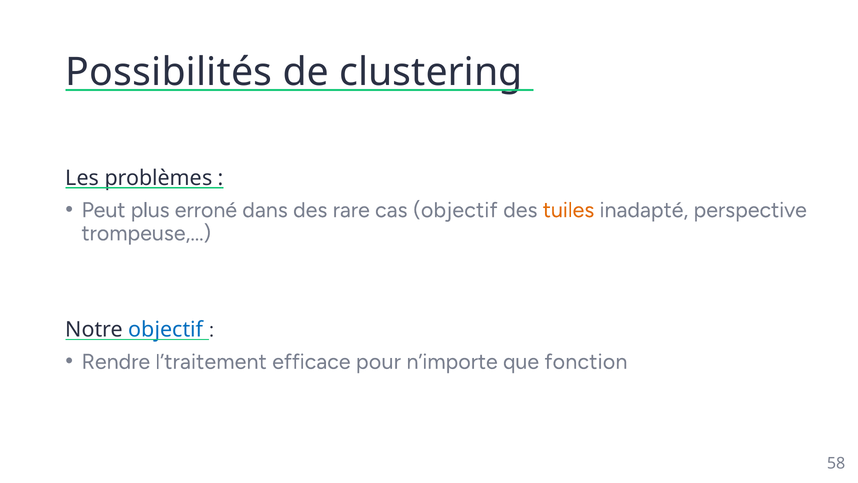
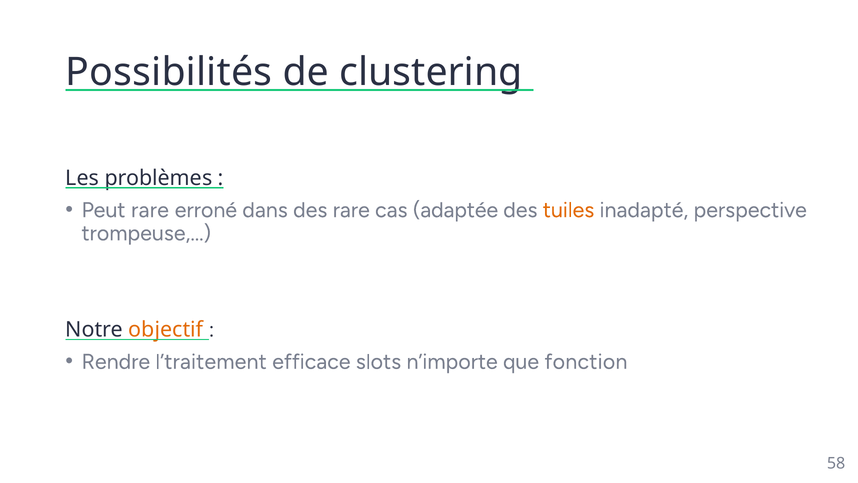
Peut plus: plus -> rare (150, 210)
cas objectif: objectif -> adaptée (455, 210)
objectif colour: blue -> orange (166, 329)
pour: pour -> slots (379, 361)
